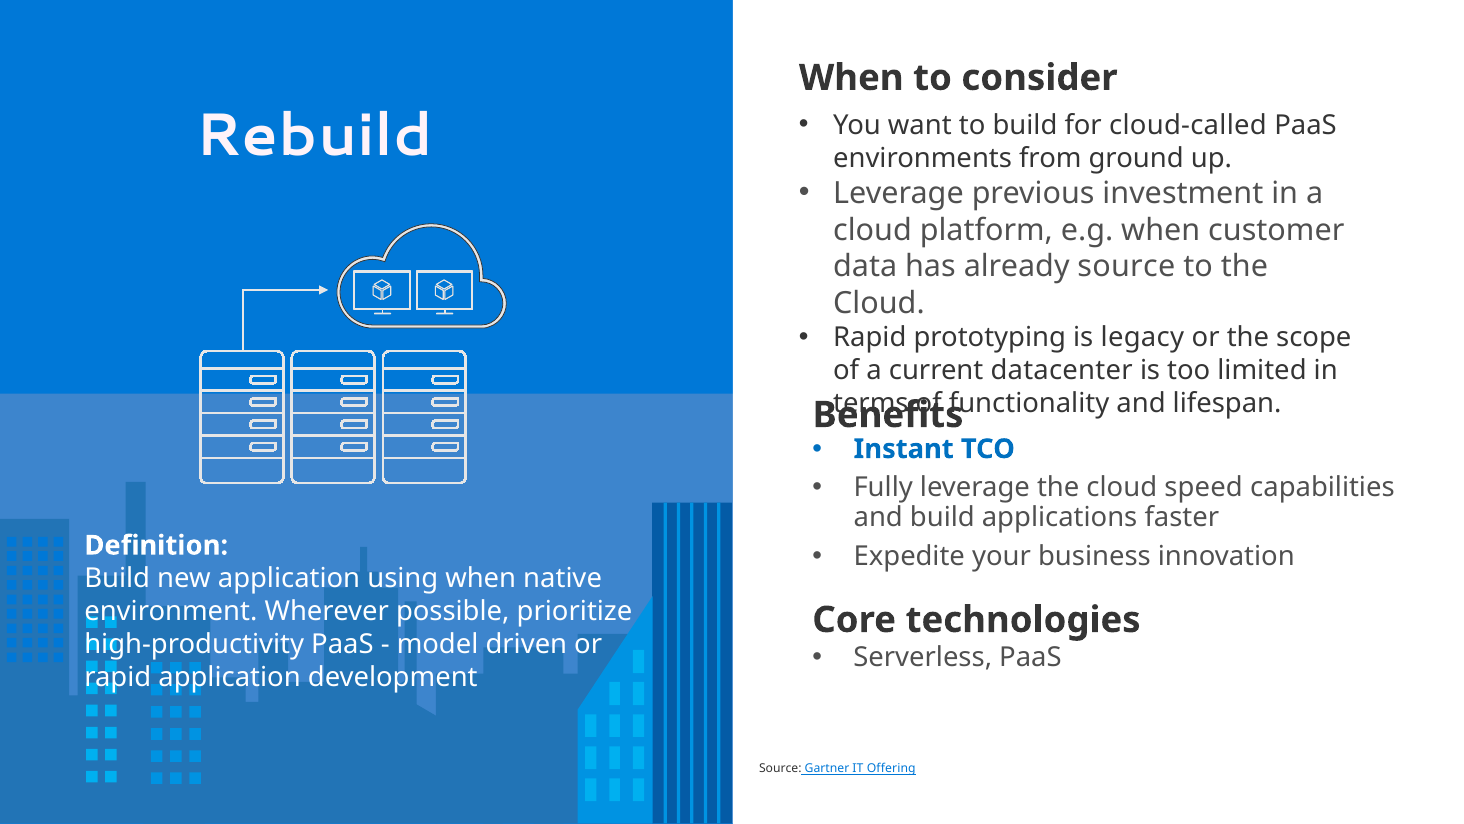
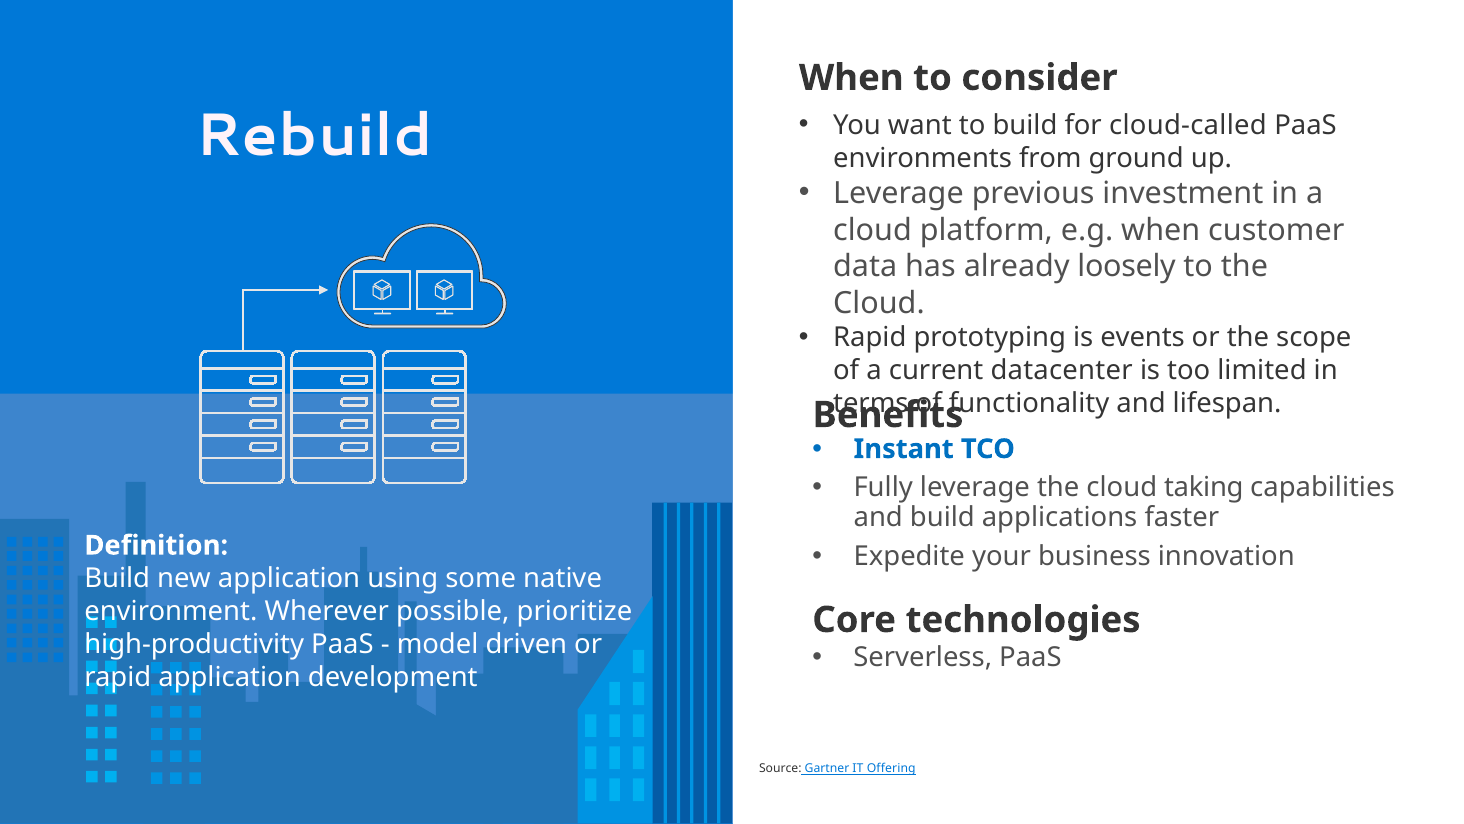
already source: source -> loosely (1127, 266)
legacy: legacy -> events (1143, 338)
speed: speed -> taking (1204, 488)
using when: when -> some (481, 578)
